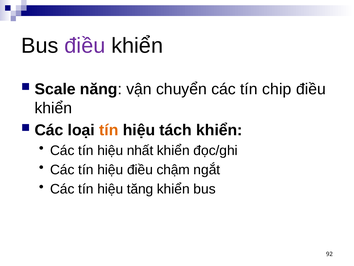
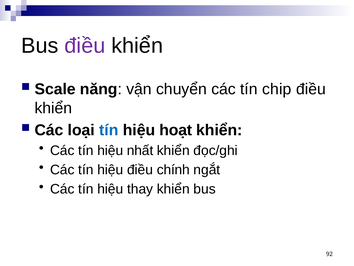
tín colour: orange -> blue (109, 130)
tách: tách -> hoạt (176, 130)
chậm: chậm -> chính (173, 170)
tăng: tăng -> thay (140, 189)
